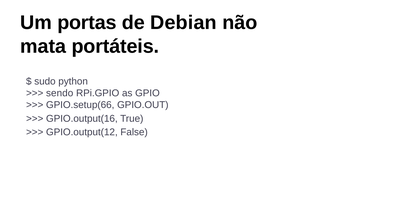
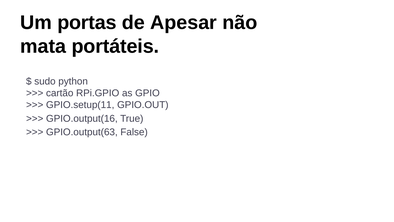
Debian: Debian -> Apesar (184, 23)
sendo: sendo -> cartão (60, 93)
GPIO.setup(66: GPIO.setup(66 -> GPIO.setup(11 (80, 105)
GPIO.output(12: GPIO.output(12 -> GPIO.output(63 (82, 132)
